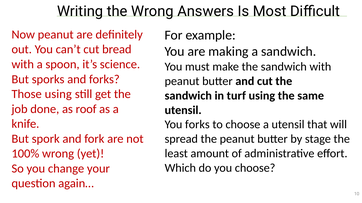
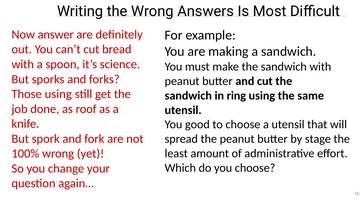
Now peanut: peanut -> answer (56, 35)
turf: turf -> ring (236, 96)
You forks: forks -> good (197, 125)
